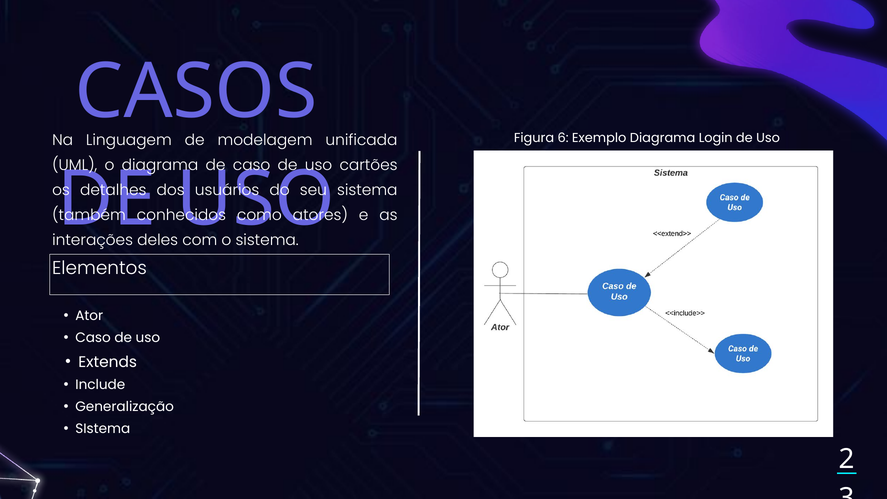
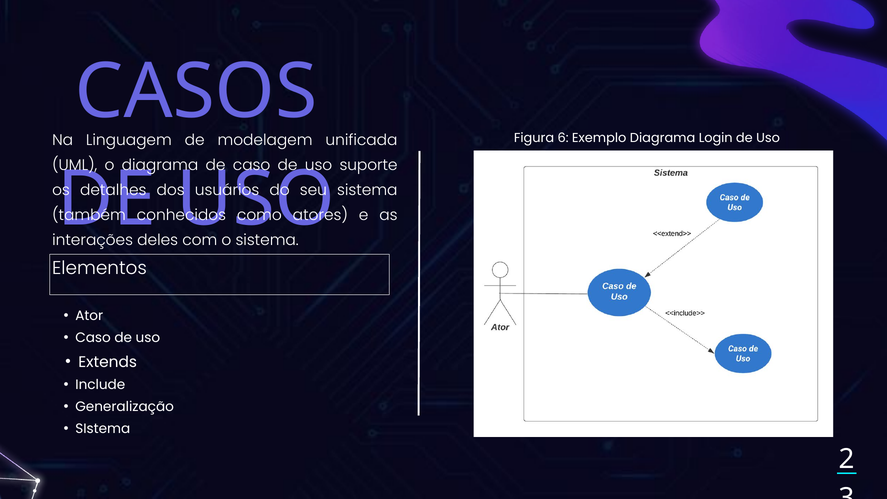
cartões: cartões -> suporte (369, 165)
